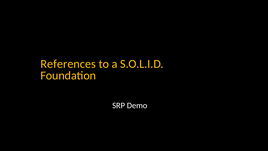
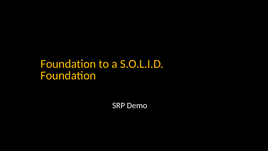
References: References -> Foundation (68, 64)
